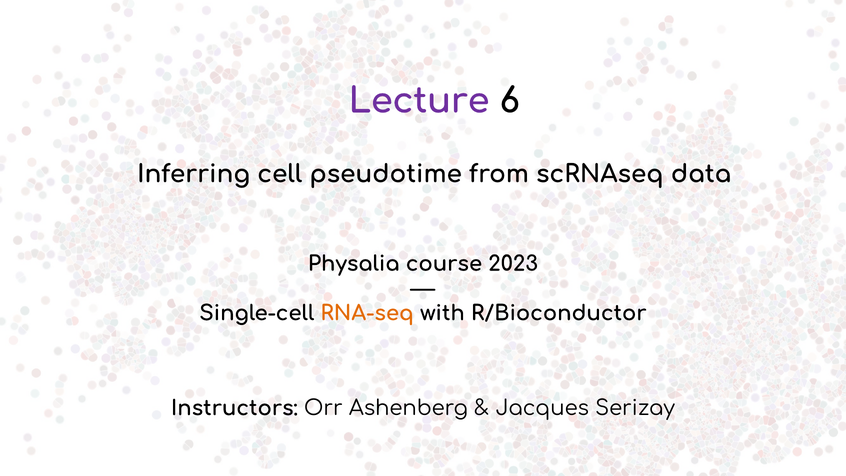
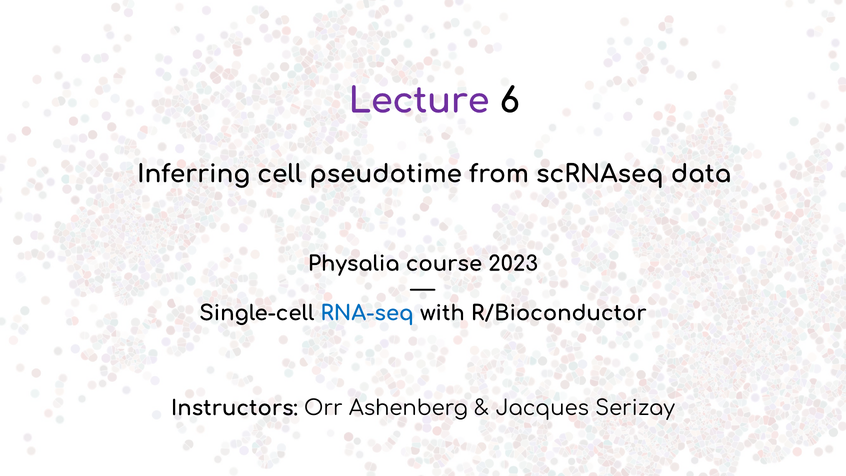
RNA-seq colour: orange -> blue (367, 313)
